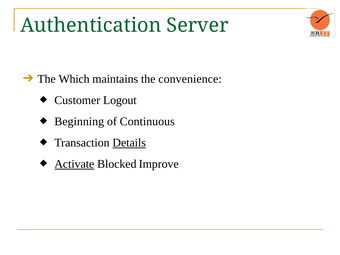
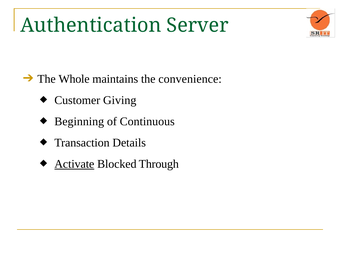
Which: Which -> Whole (74, 79)
Logout: Logout -> Giving (120, 100)
Details underline: present -> none (129, 143)
Improve: Improve -> Through (159, 164)
